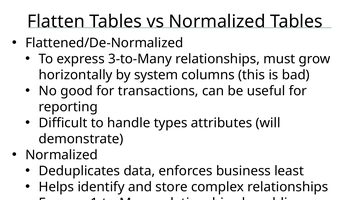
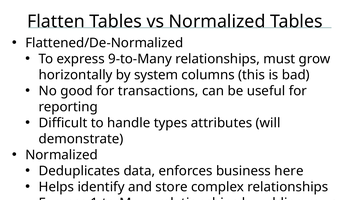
3-to-Many: 3-to-Many -> 9-to-Many (140, 59)
least: least -> here (289, 171)
